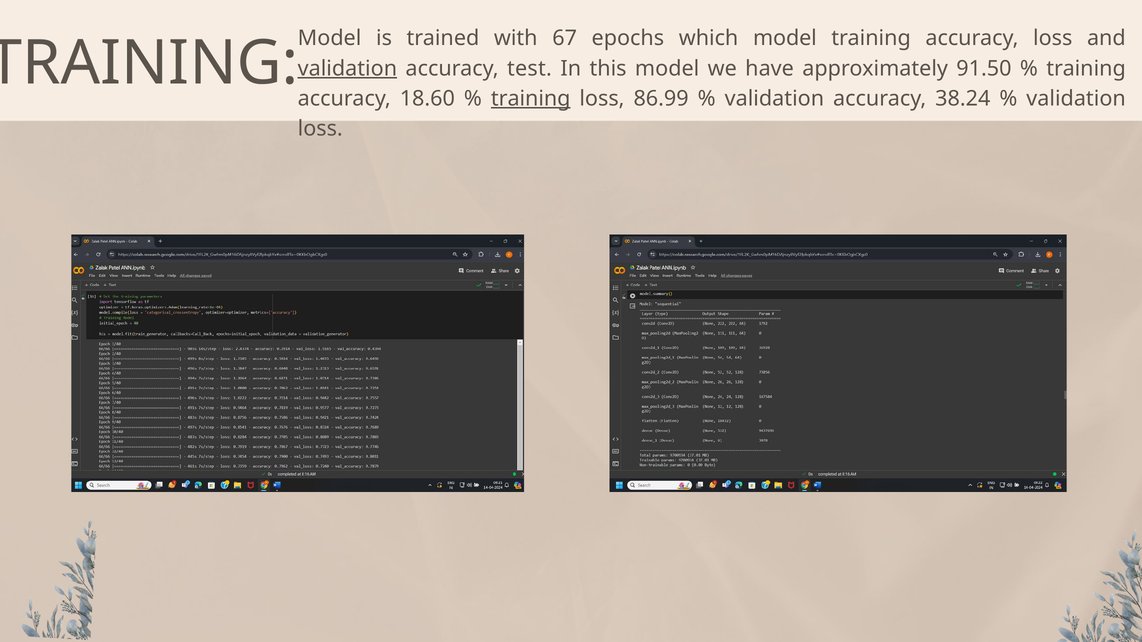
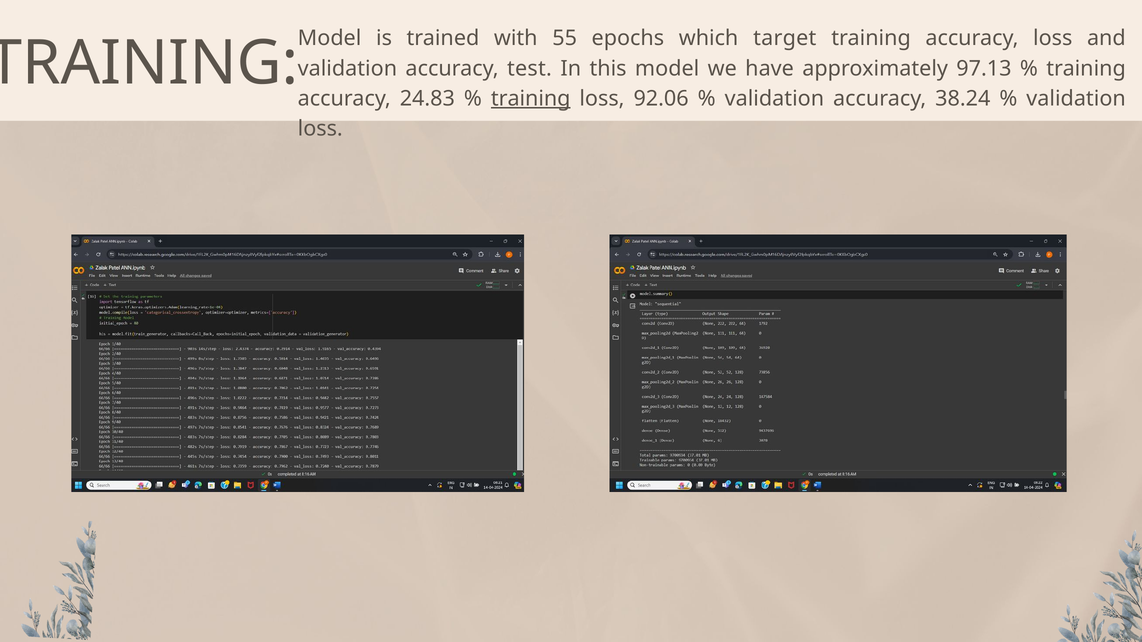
67: 67 -> 55 (565, 38)
which model: model -> target (785, 38)
validation underline: present -> none (347, 68)
91.50: 91.50 -> 97.13 (984, 68)
18.60: 18.60 -> 24.83 (427, 99)
86.99: 86.99 -> 92.06 (661, 99)
